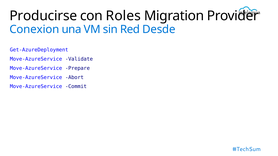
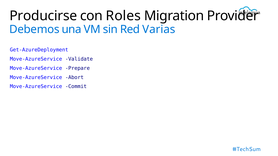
Conexion: Conexion -> Debemos (34, 29)
Desde: Desde -> Varias (159, 29)
